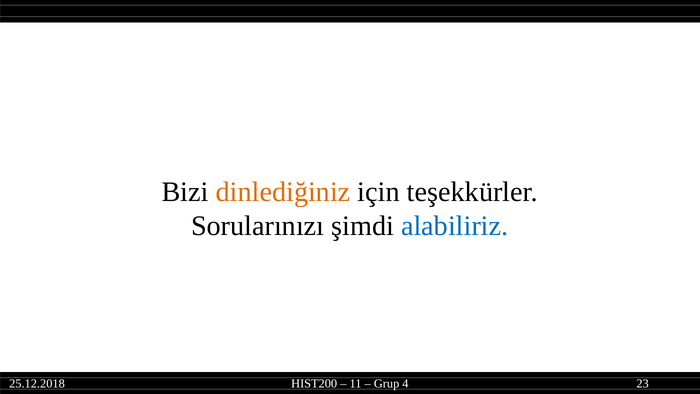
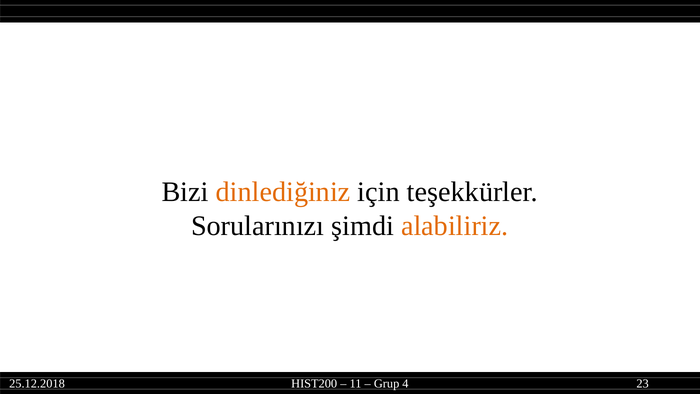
alabiliriz colour: blue -> orange (455, 226)
